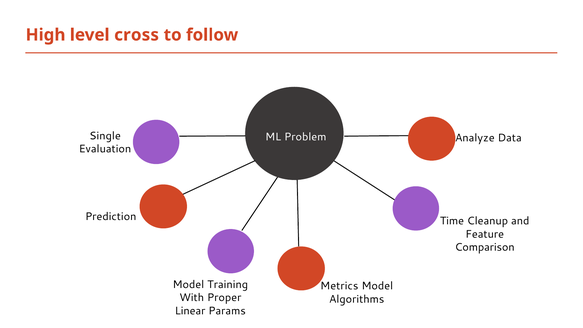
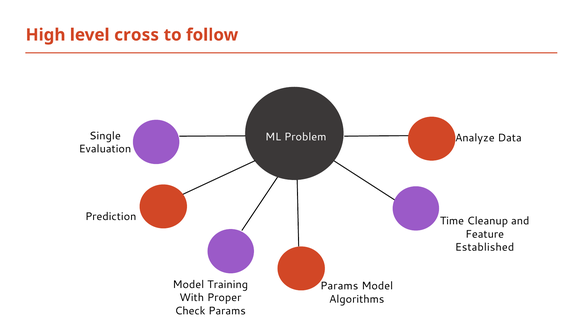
Comparison: Comparison -> Established (485, 247)
Metrics: Metrics -> Params (339, 286)
Linear: Linear -> Check (190, 311)
